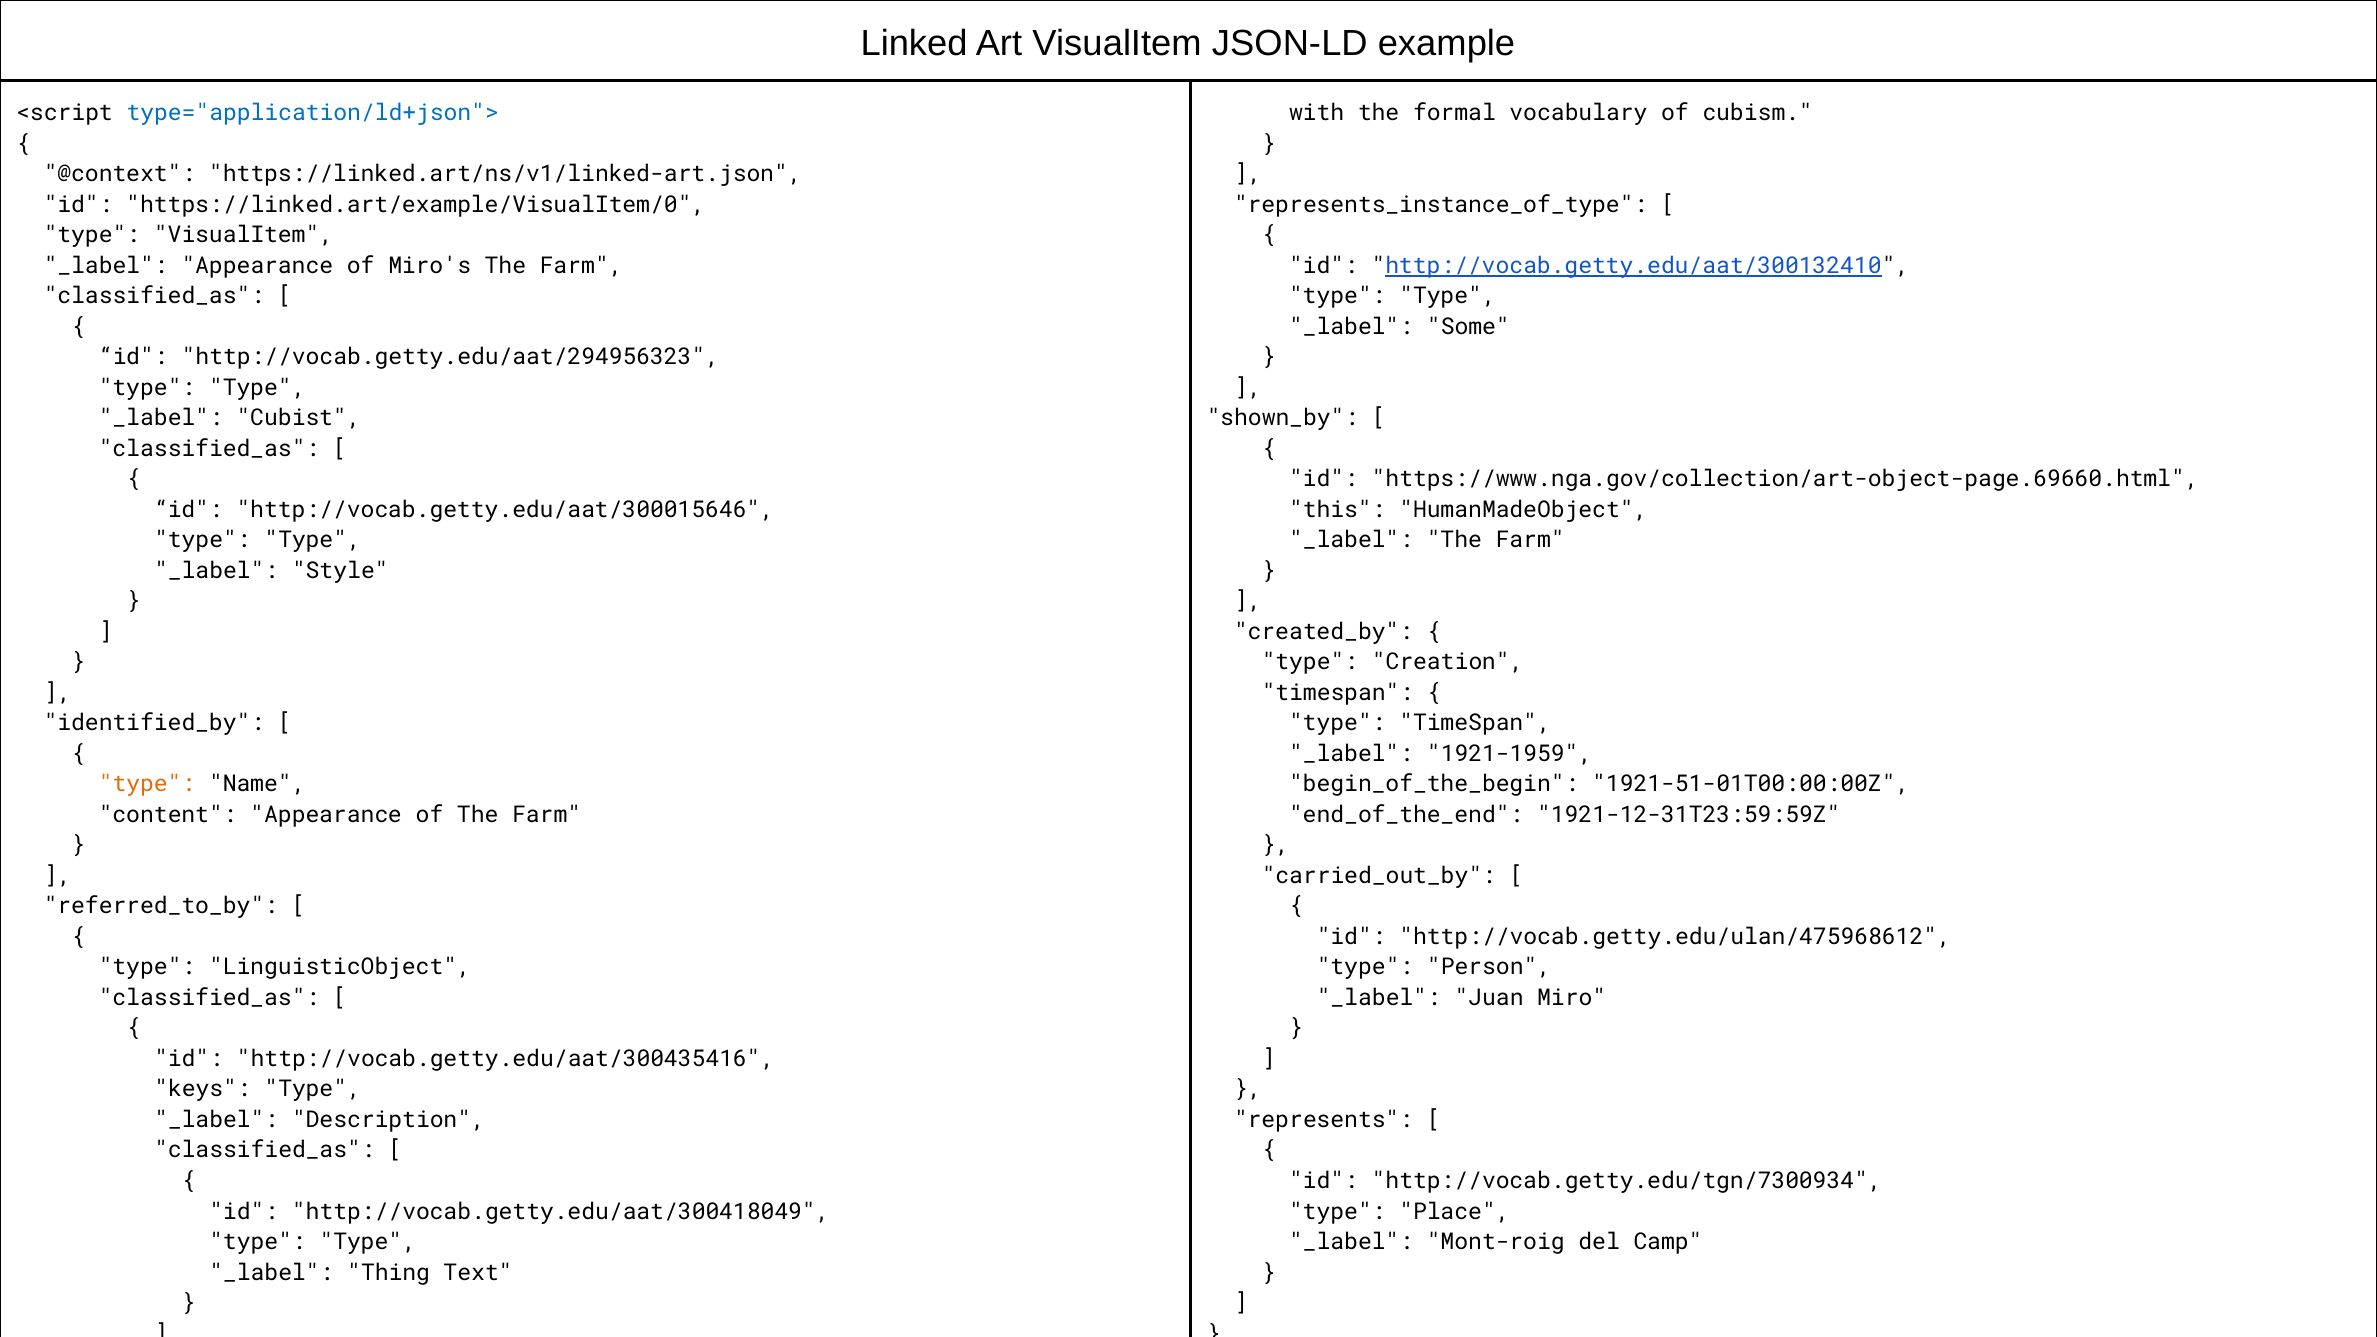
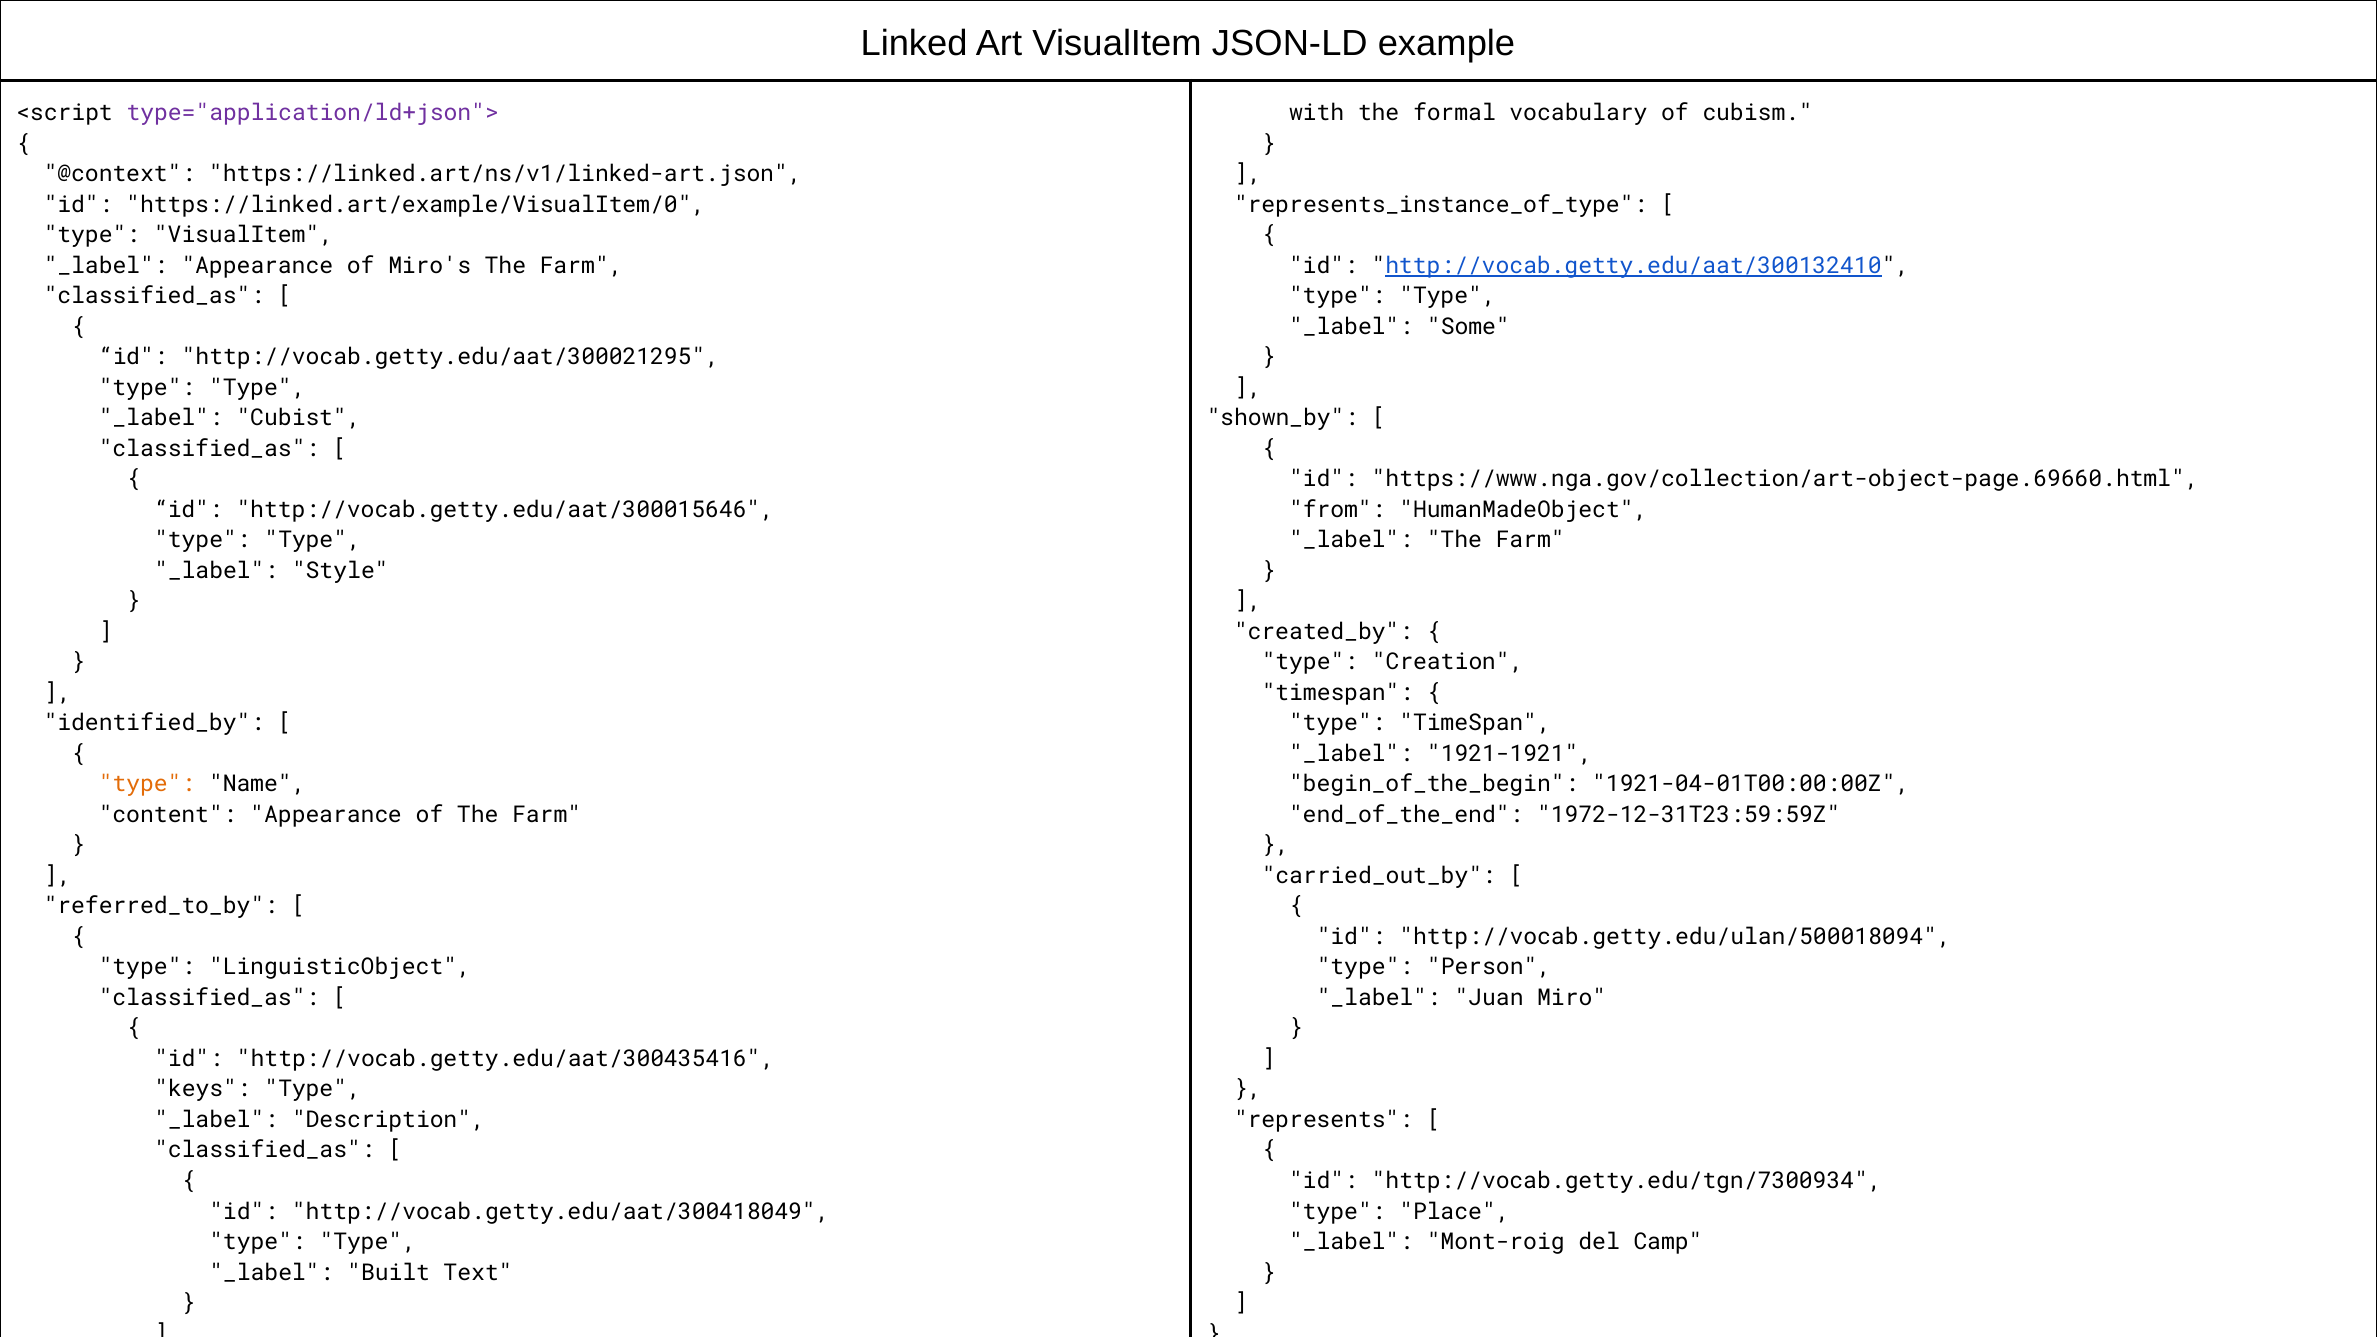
type="application/ld+json"> colour: blue -> purple (313, 113)
http://vocab.getty.edu/aat/294956323: http://vocab.getty.edu/aat/294956323 -> http://vocab.getty.edu/aat/300021295 (450, 357)
this: this -> from (1337, 510)
1921-1959: 1921-1959 -> 1921-1921 (1510, 754)
1921-51-01T00:00:00Z: 1921-51-01T00:00:00Z -> 1921-04-01T00:00:00Z (1751, 784)
1921-12-31T23:59:59Z: 1921-12-31T23:59:59Z -> 1972-12-31T23:59:59Z (1689, 815)
http://vocab.getty.edu/ulan/475968612: http://vocab.getty.edu/ulan/475968612 -> http://vocab.getty.edu/ulan/500018094 (1675, 937)
Thing: Thing -> Built (389, 1272)
